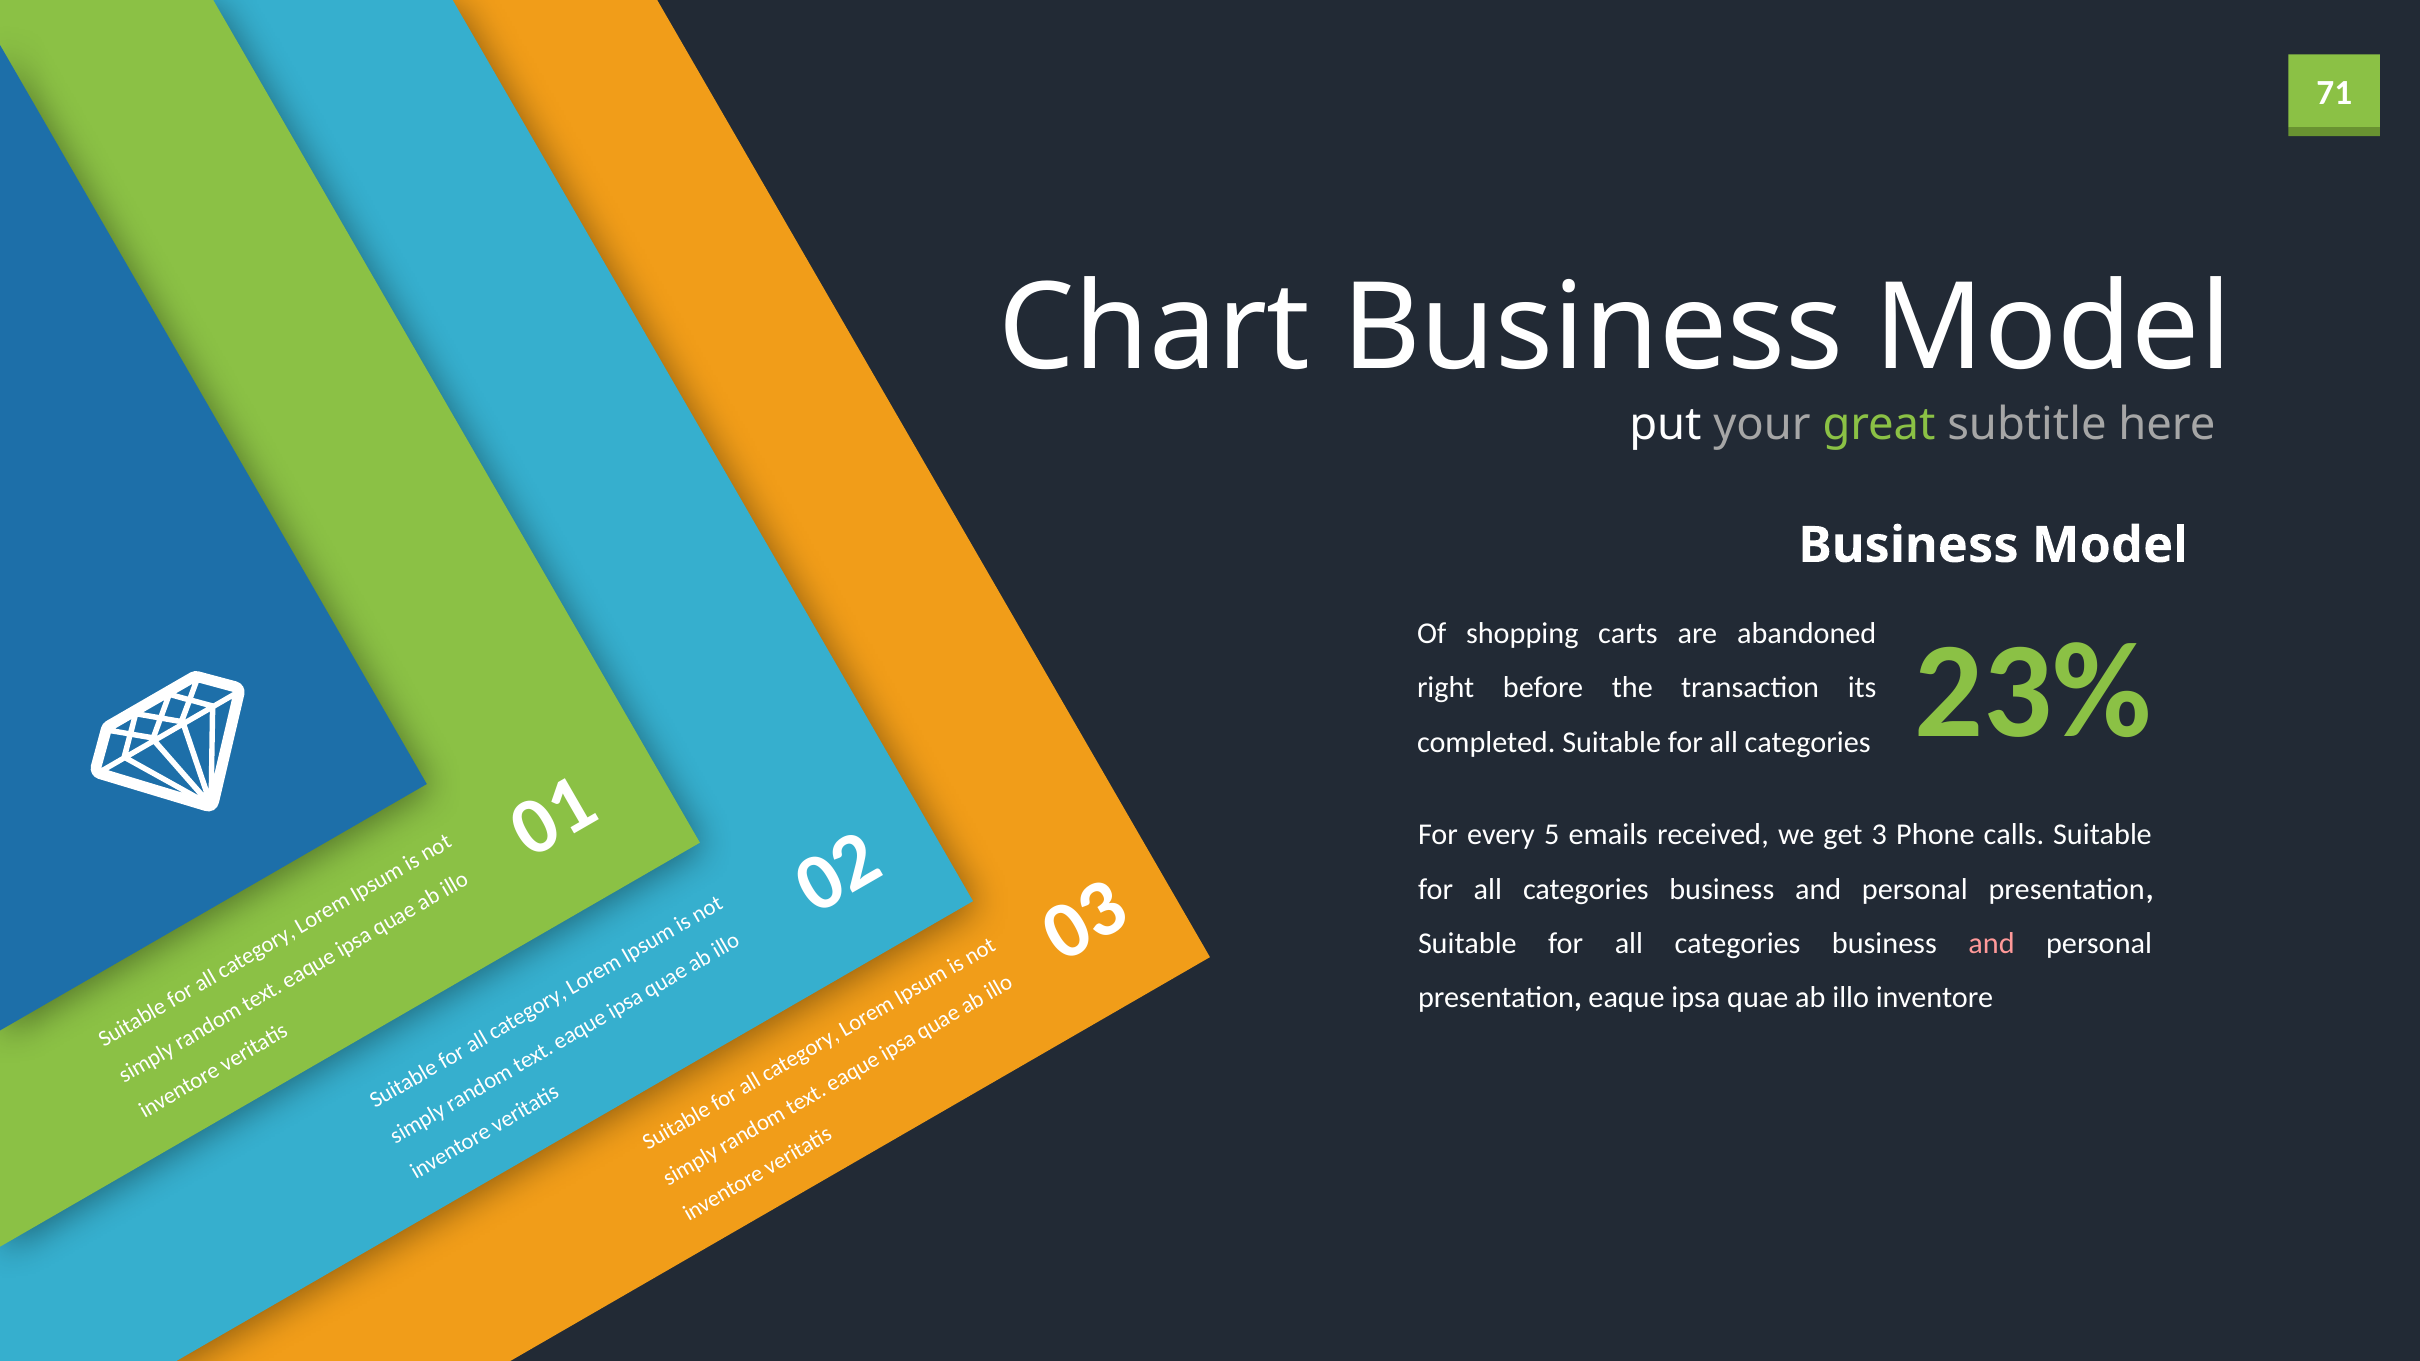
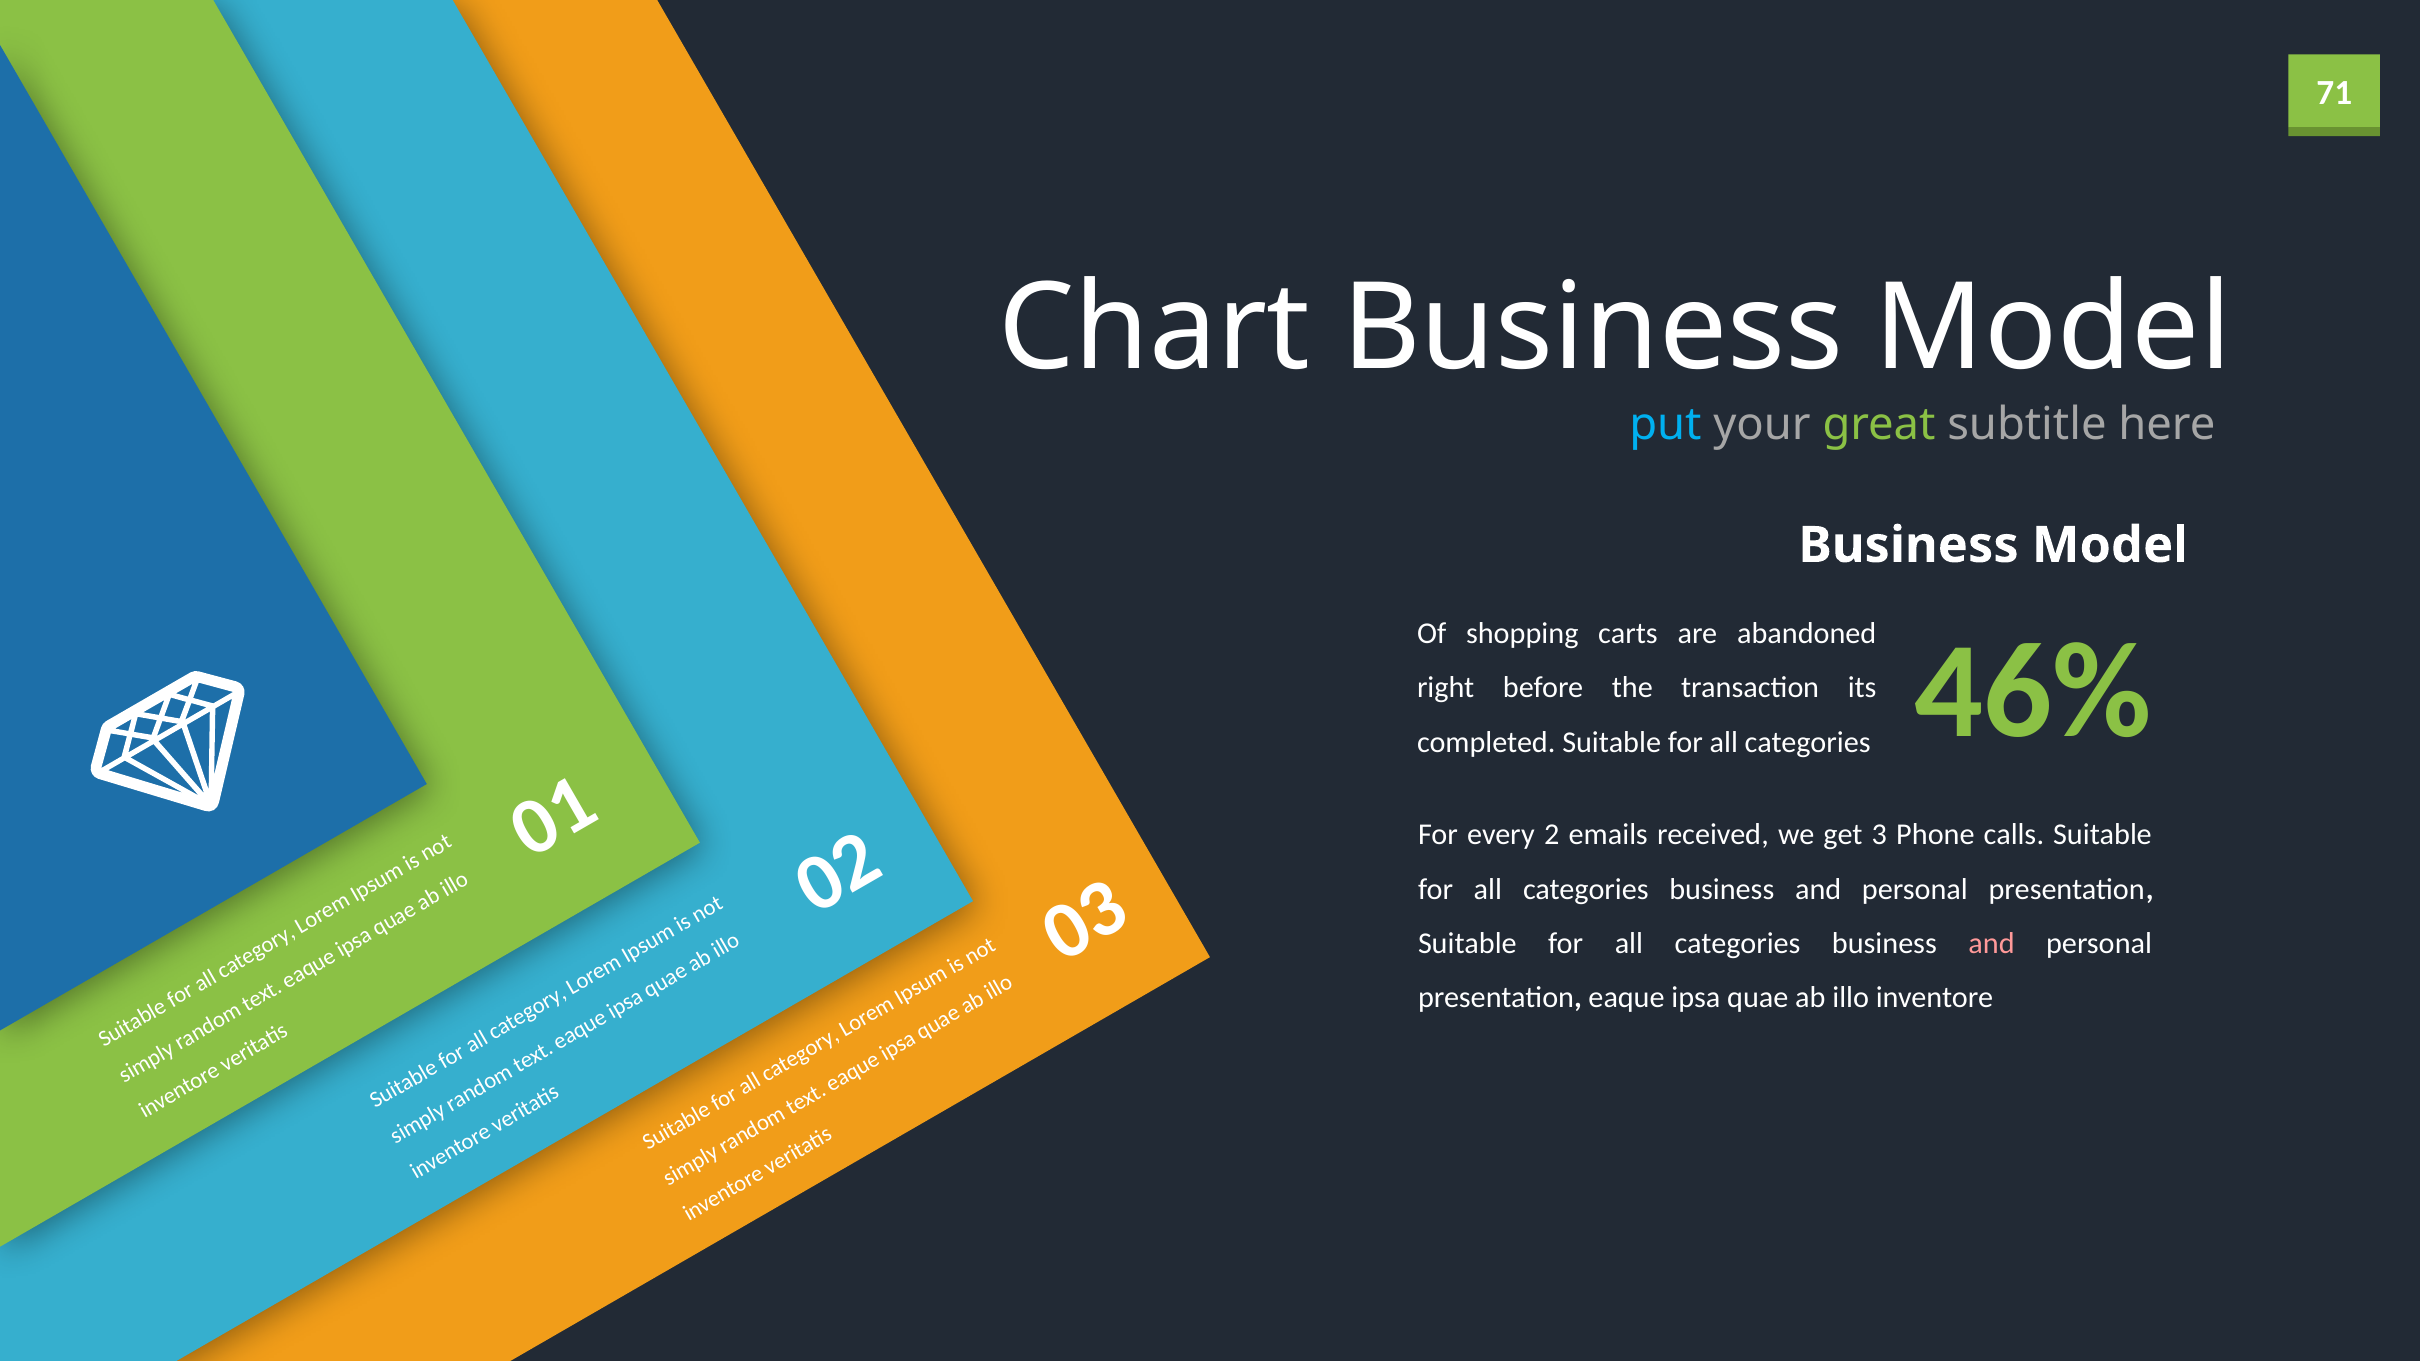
put colour: white -> light blue (1665, 424)
23%: 23% -> 46% (2033, 691)
every 5: 5 -> 2 (1552, 835)
